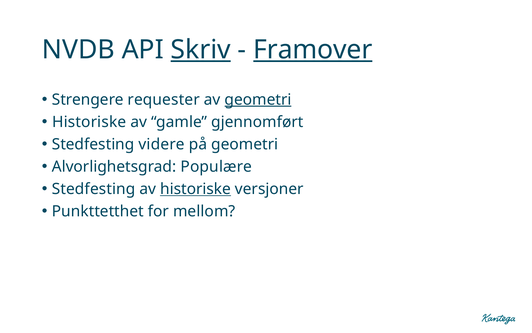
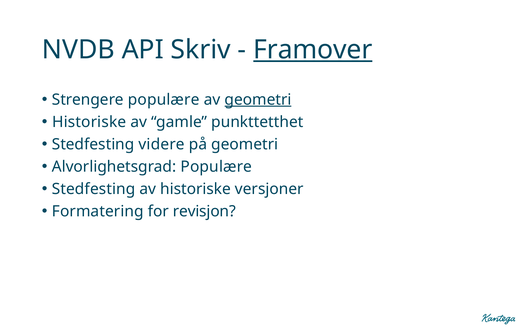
Skriv underline: present -> none (201, 50)
Strengere requester: requester -> populære (164, 99)
gjennomført: gjennomført -> punkttetthet (257, 122)
historiske underline: present -> none (196, 189)
Punkttetthet: Punkttetthet -> Formatering (98, 211)
mellom: mellom -> revisjon (204, 211)
